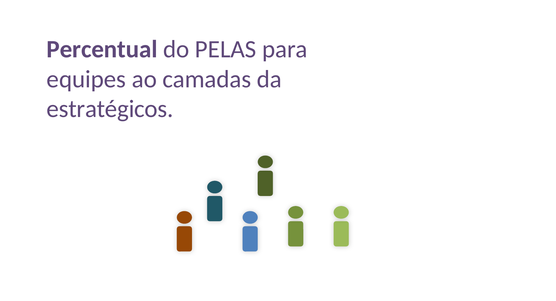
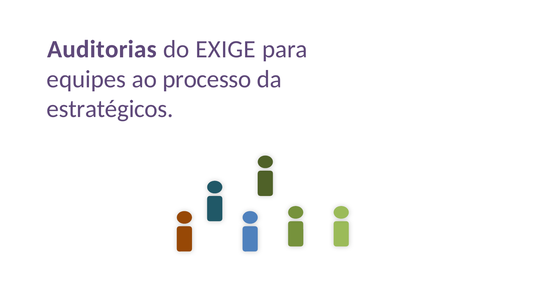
Percentual: Percentual -> Auditorias (102, 49)
PELAS: PELAS -> EXIGE (226, 49)
camadas: camadas -> processo (207, 79)
